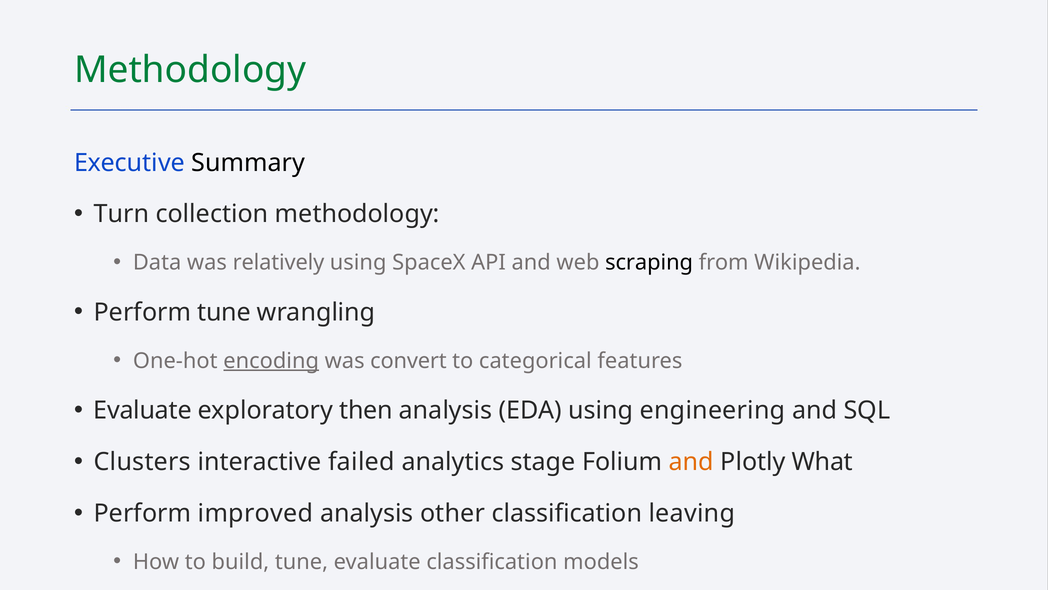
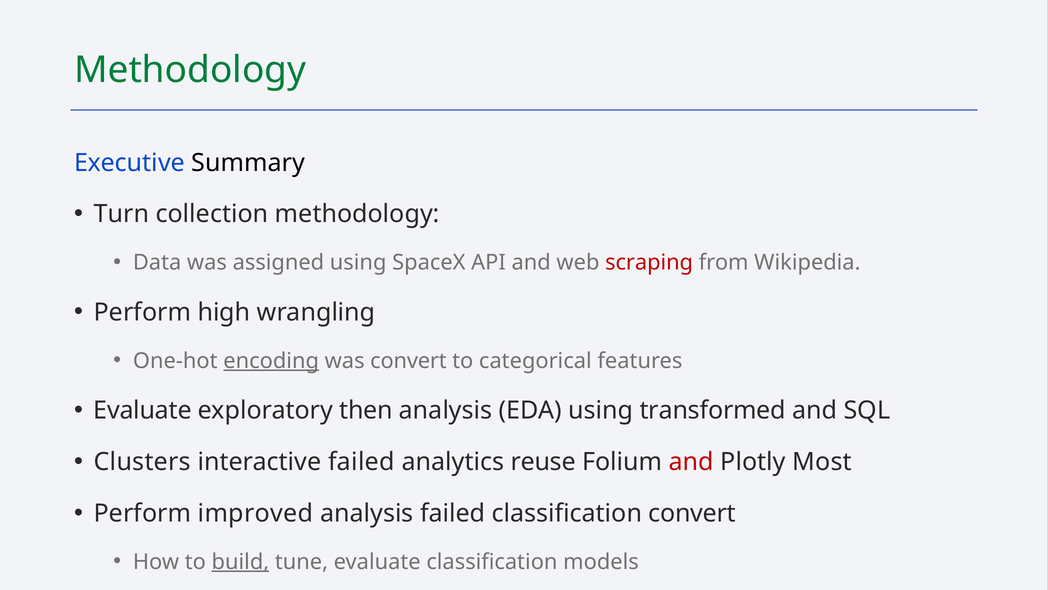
relatively: relatively -> assigned (278, 262)
scraping colour: black -> red (649, 262)
Perform tune: tune -> high (224, 312)
engineering: engineering -> transformed (713, 410)
stage: stage -> reuse (543, 462)
and colour: orange -> red (691, 462)
What: What -> Most (822, 462)
analysis other: other -> failed (453, 513)
classification leaving: leaving -> convert (692, 513)
build underline: none -> present (240, 562)
